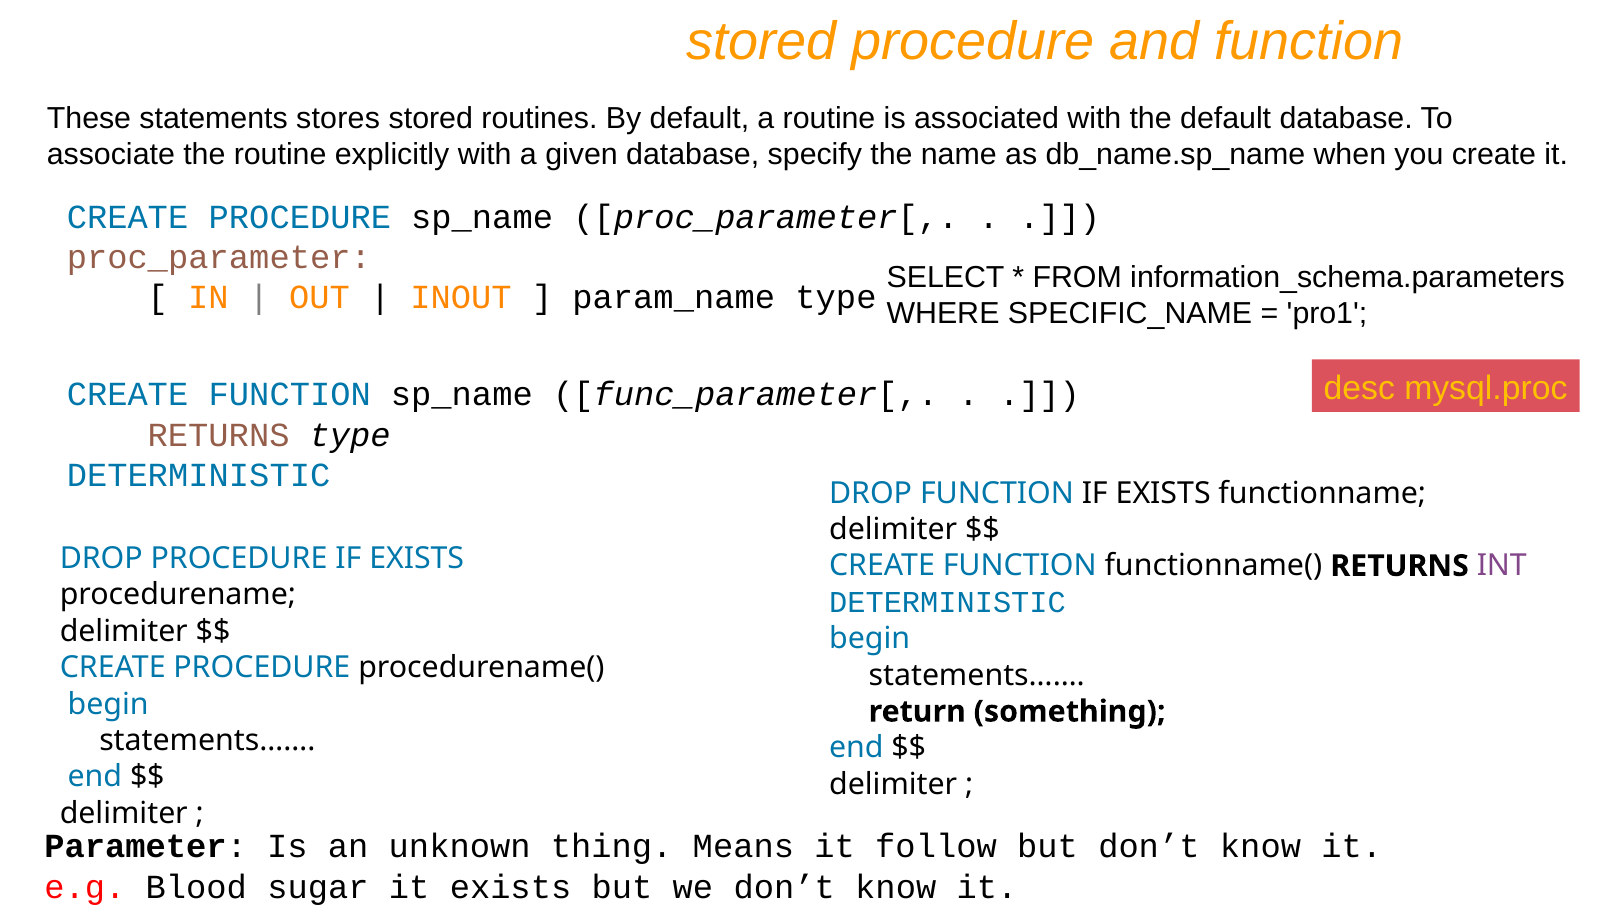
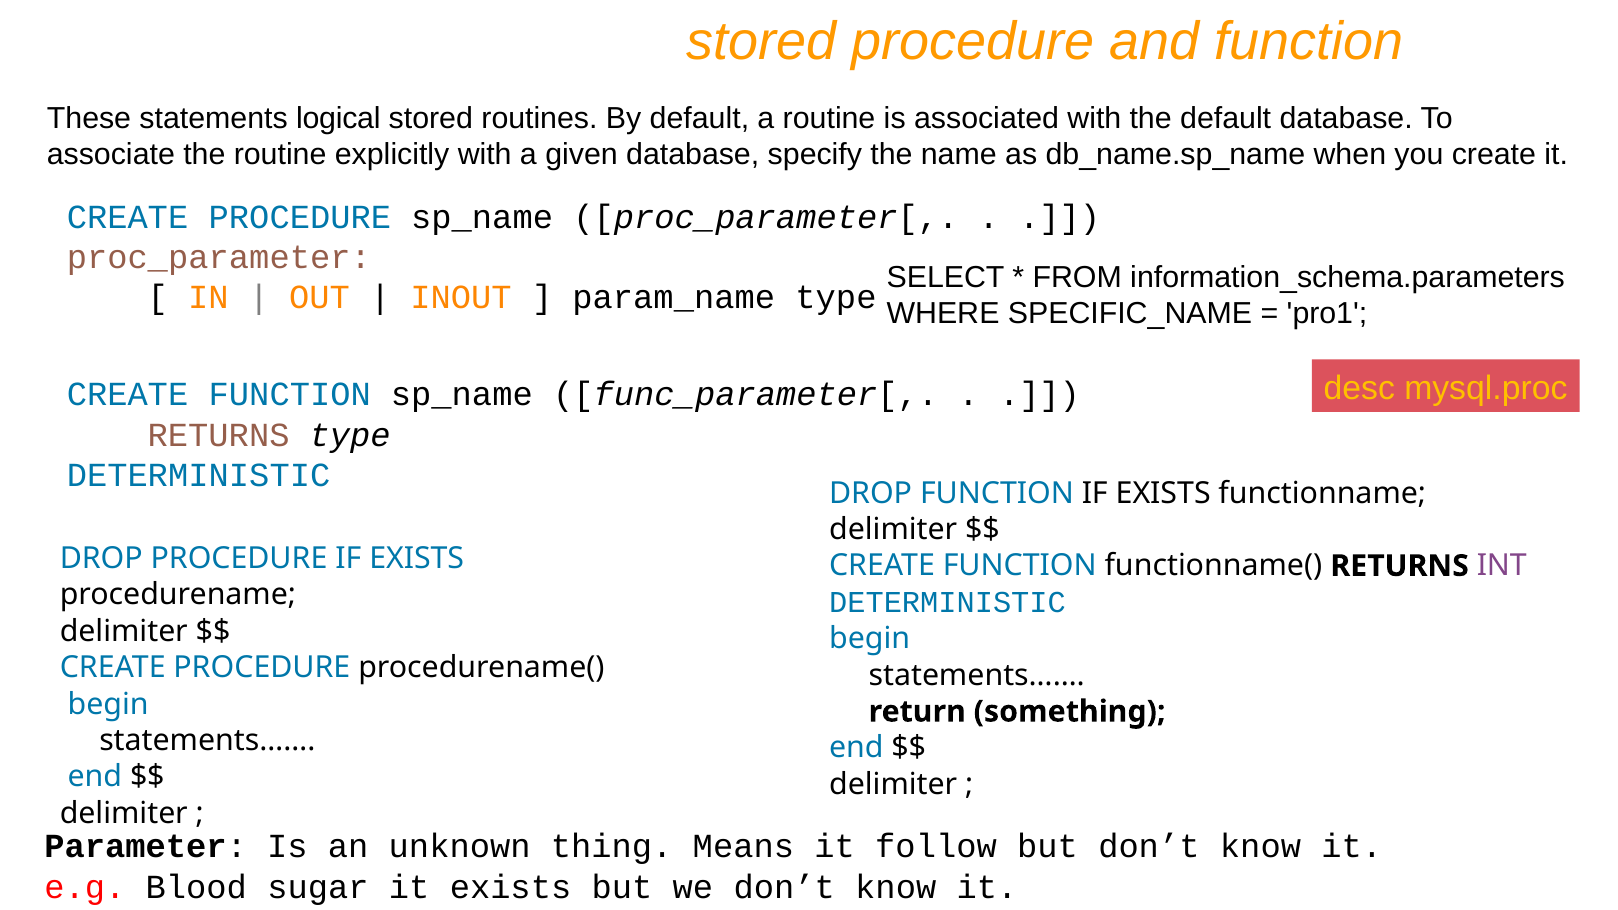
stores: stores -> logical (338, 118)
